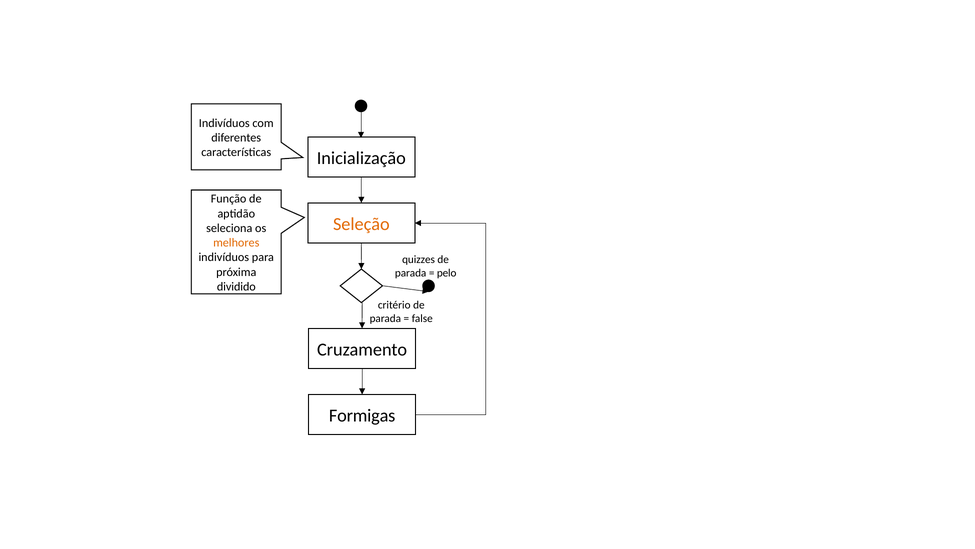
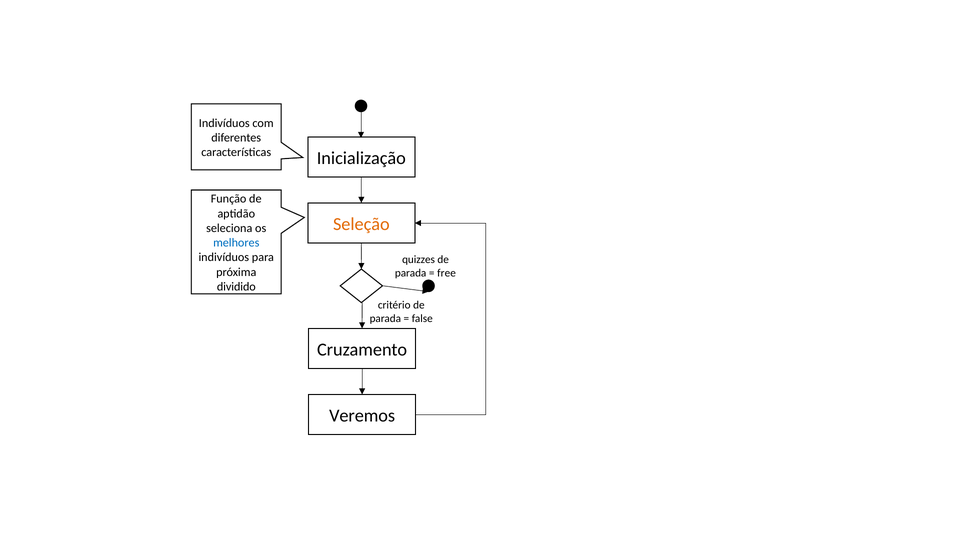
melhores colour: orange -> blue (236, 243)
pelo: pelo -> free (447, 273)
Formigas: Formigas -> Veremos (362, 415)
